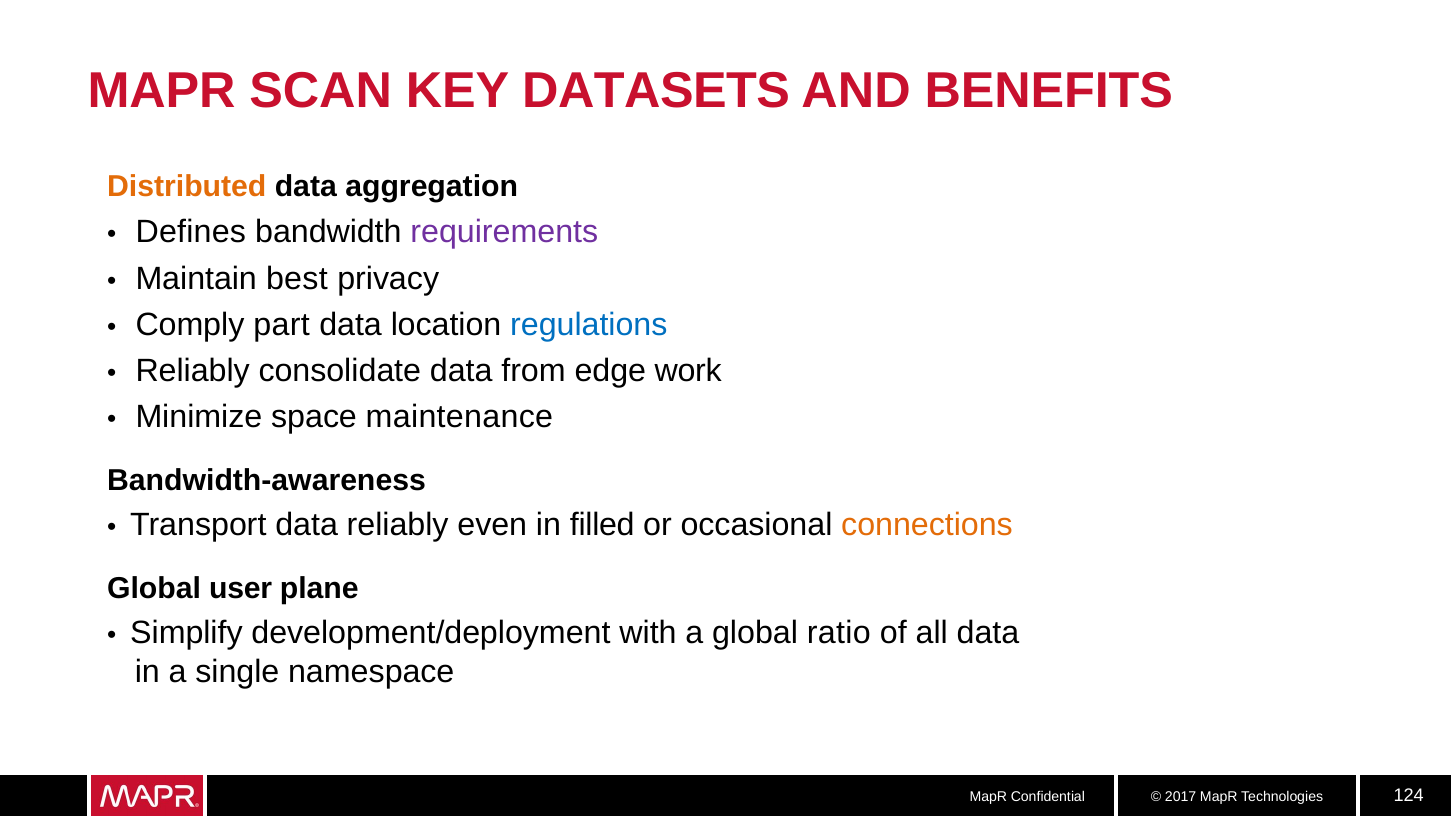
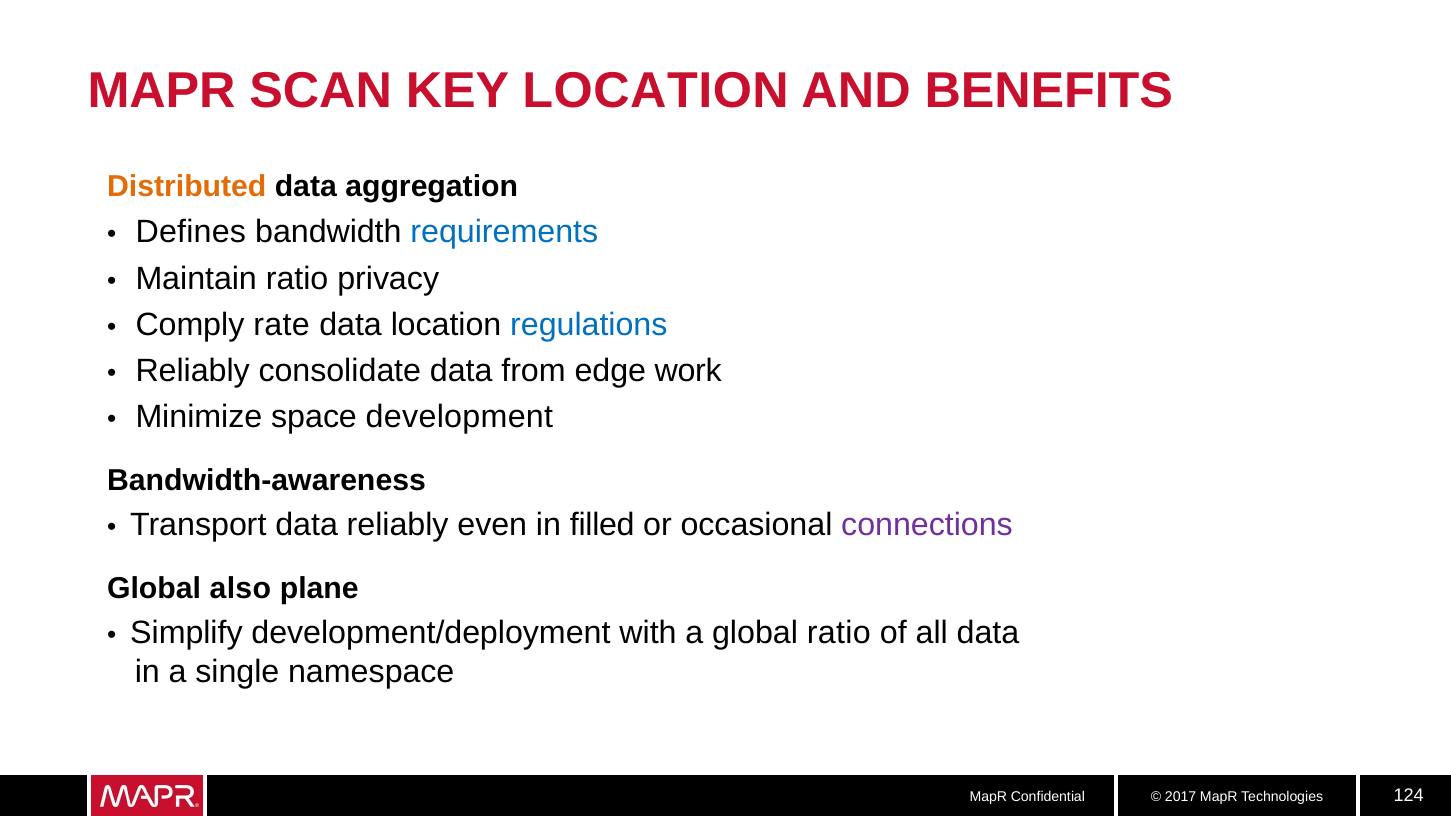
KEY DATASETS: DATASETS -> LOCATION (656, 91)
requirements colour: purple -> blue (504, 232)
Maintain best: best -> ratio (297, 278)
part: part -> rate (282, 325)
maintenance: maintenance -> development (459, 417)
connections colour: orange -> purple (927, 525)
user: user -> also (240, 588)
